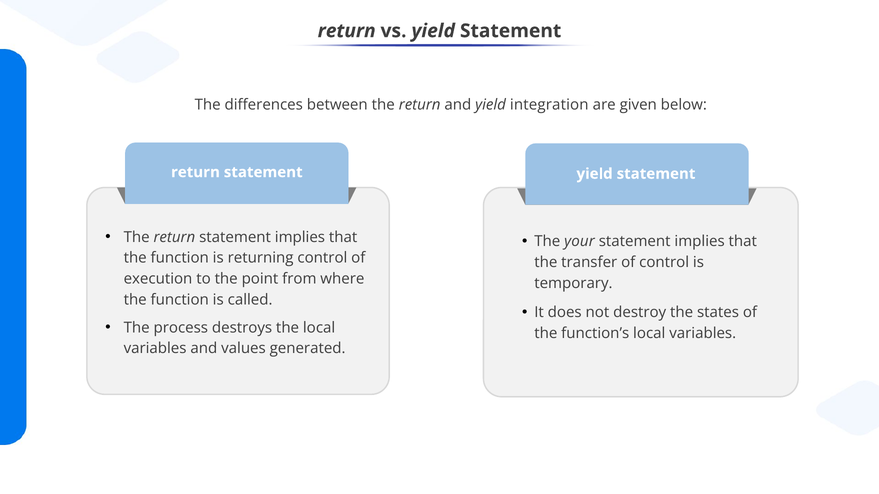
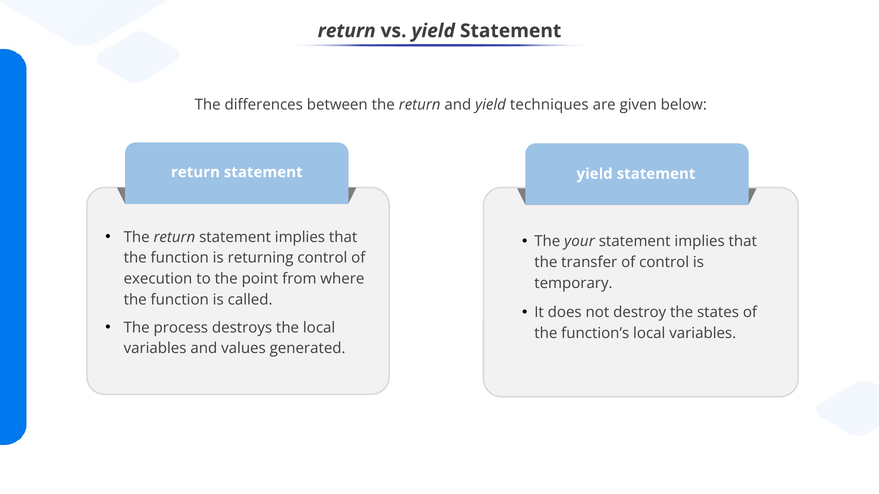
integration: integration -> techniques (549, 105)
